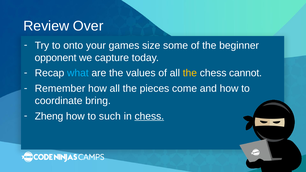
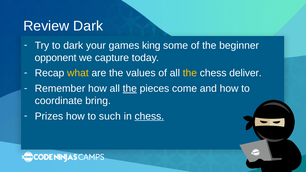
Review Over: Over -> Dark (88, 26)
to onto: onto -> dark (73, 45)
size: size -> king (151, 45)
what colour: light blue -> yellow (78, 73)
cannot: cannot -> deliver (246, 73)
the underline: none -> present (130, 89)
Zheng: Zheng -> Prizes (49, 116)
